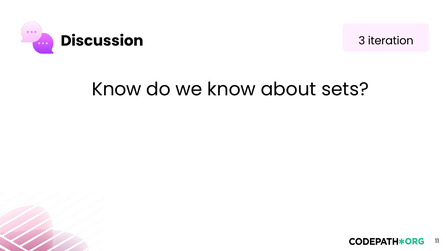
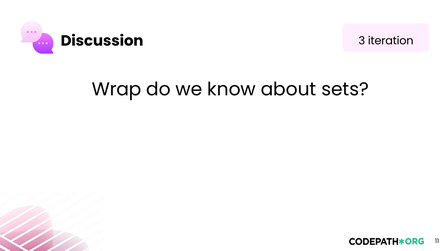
Know: Know -> Wrap (117, 89)
